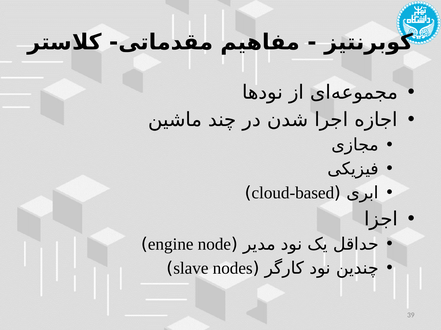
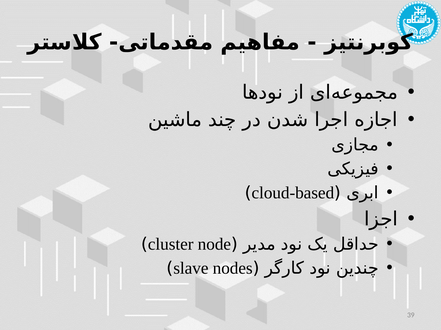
engine: engine -> cluster (171, 245)
